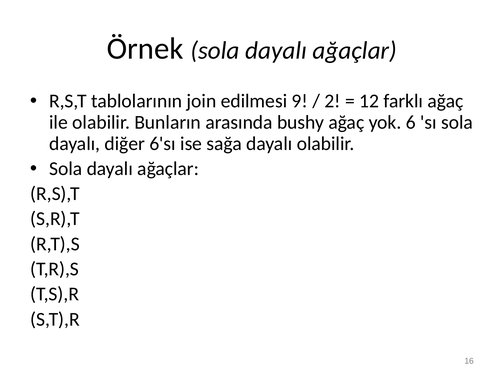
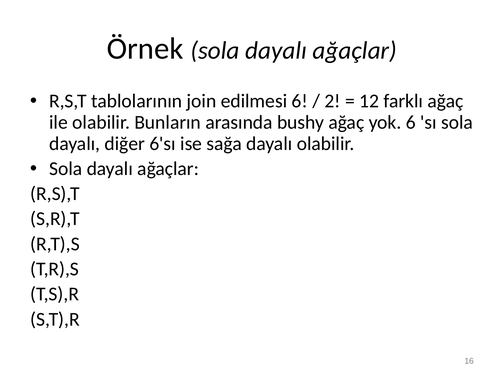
edilmesi 9: 9 -> 6 (300, 101)
